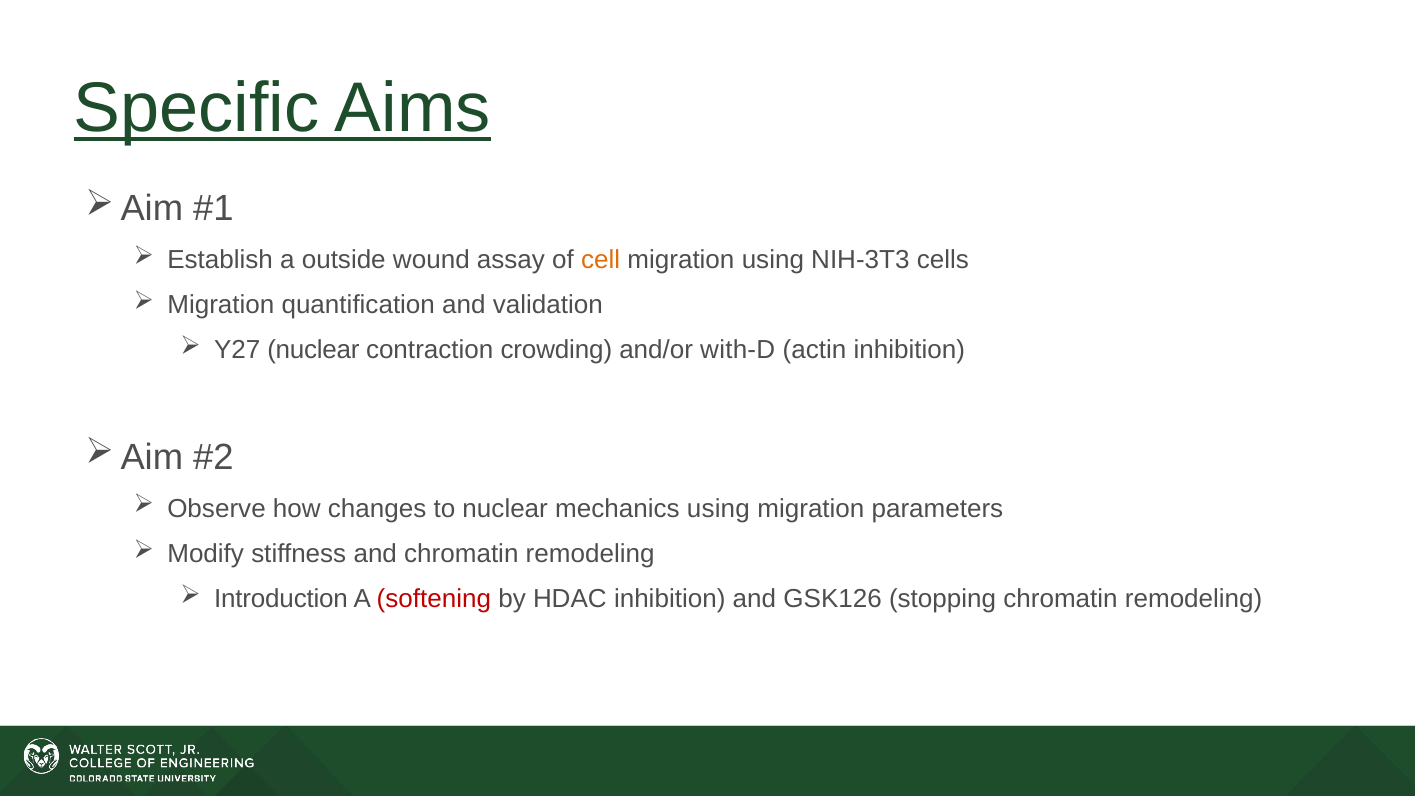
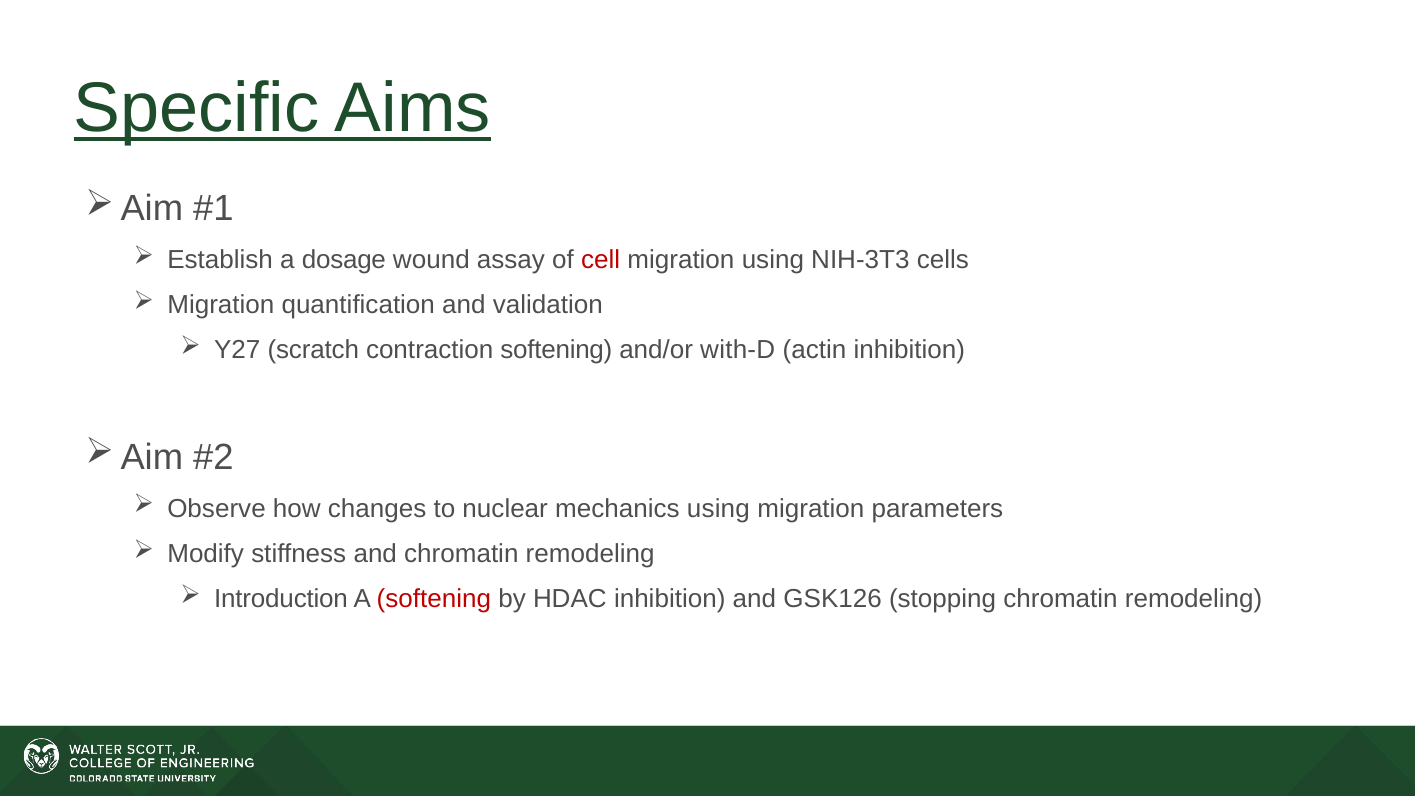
outside: outside -> dosage (344, 260)
cell colour: orange -> red (601, 260)
Y27 nuclear: nuclear -> scratch (313, 350)
contraction crowding: crowding -> softening (556, 350)
